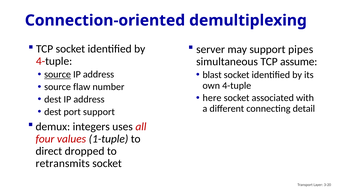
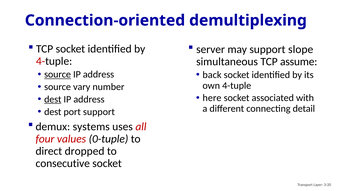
pipes: pipes -> slope (301, 49)
blast: blast -> back (212, 75)
flaw: flaw -> vary (82, 87)
dest underline: none -> present (53, 99)
integers: integers -> systems (91, 127)
1-tuple: 1-tuple -> 0-tuple (108, 139)
retransmits: retransmits -> consecutive (63, 164)
